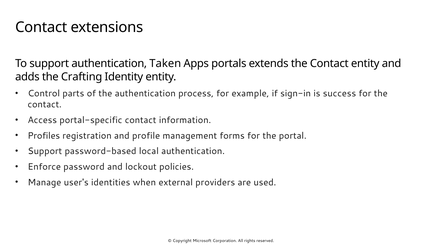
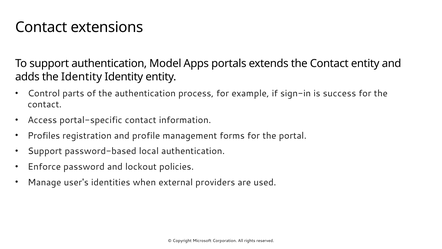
Taken: Taken -> Model (165, 64)
the Crafting: Crafting -> Identity (82, 77)
